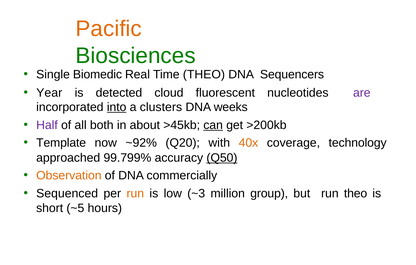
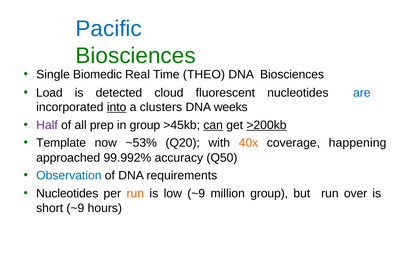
Pacific colour: orange -> blue (109, 29)
DNA Sequencers: Sequencers -> Biosciences (292, 75)
Year: Year -> Load (49, 93)
are colour: purple -> blue (362, 93)
both: both -> prep (102, 125)
in about: about -> group (145, 125)
>200kb underline: none -> present (266, 125)
~92%: ~92% -> ~53% (141, 143)
technology: technology -> happening (358, 143)
99.799%: 99.799% -> 99.992% (127, 158)
Q50 underline: present -> none (222, 158)
Observation colour: orange -> blue (69, 175)
commercially: commercially -> requirements (182, 175)
Sequenced: Sequenced -> Nucleotides (67, 194)
low ~3: ~3 -> ~9 (196, 194)
run theo: theo -> over (356, 194)
short ~5: ~5 -> ~9 (75, 208)
